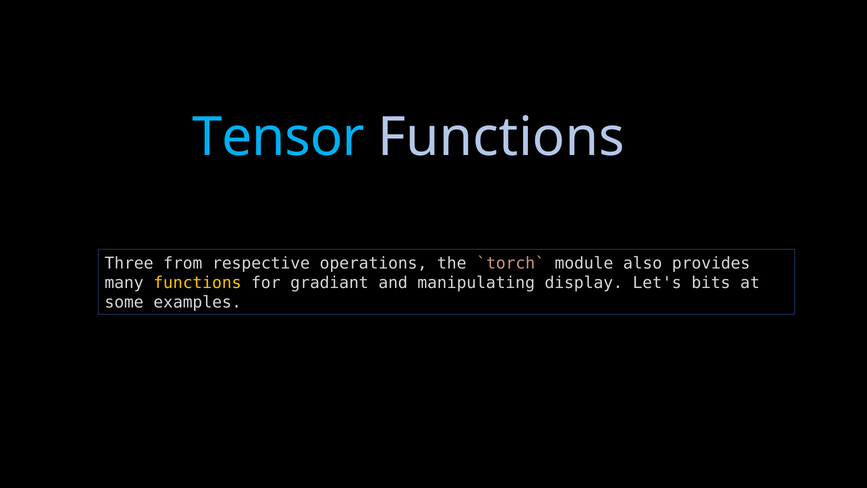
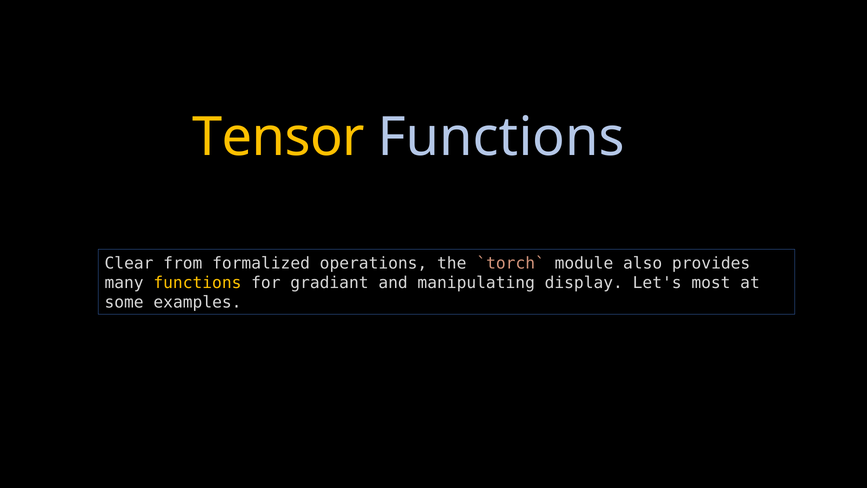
Tensor colour: light blue -> yellow (278, 137)
Three: Three -> Clear (129, 263)
respective: respective -> formalized (261, 263)
bits: bits -> most (711, 283)
